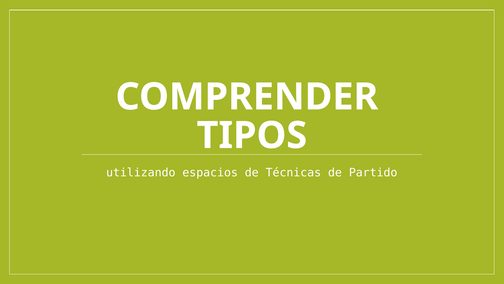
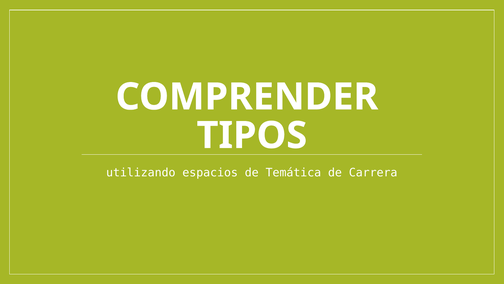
Técnicas: Técnicas -> Temática (293, 172)
Partido: Partido -> Carrera (373, 172)
